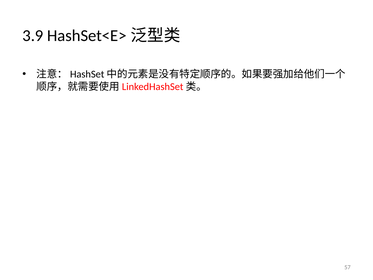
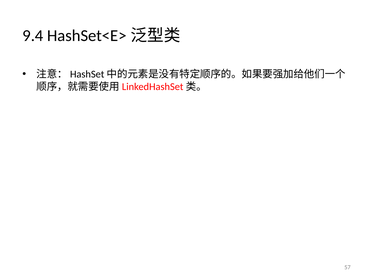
3.9: 3.9 -> 9.4 (33, 36)
